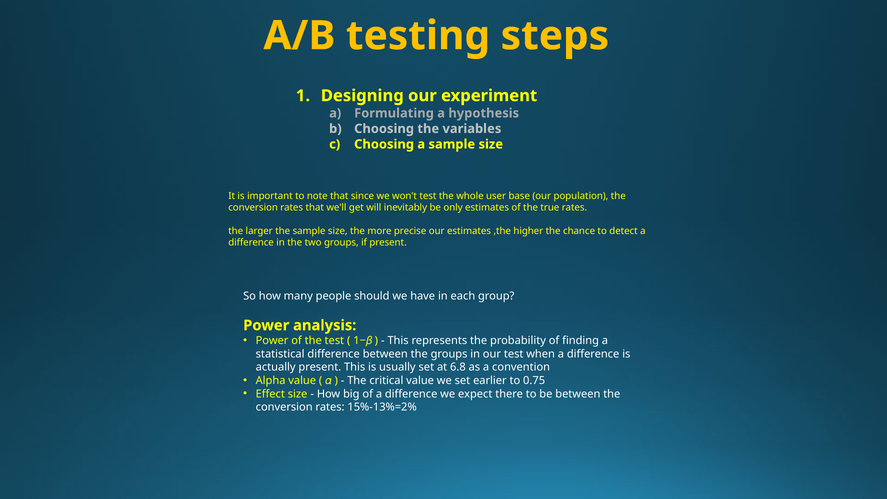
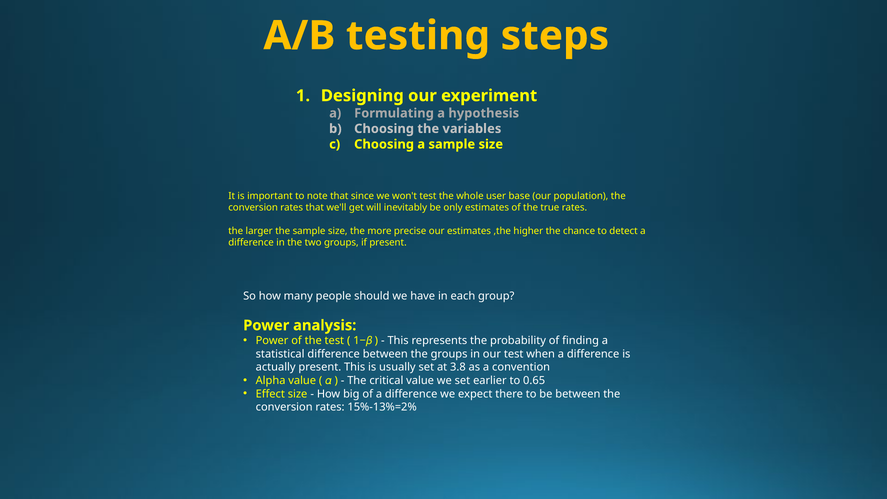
6.8: 6.8 -> 3.8 (458, 367)
0.75: 0.75 -> 0.65 (534, 381)
